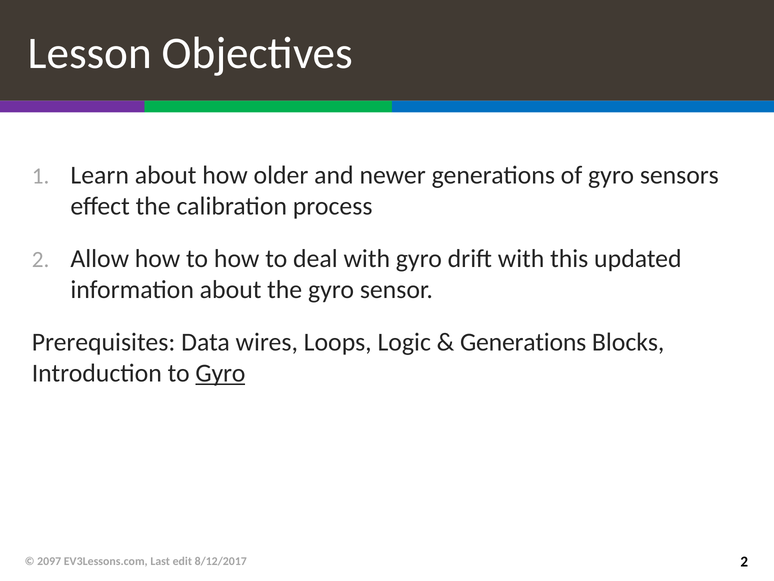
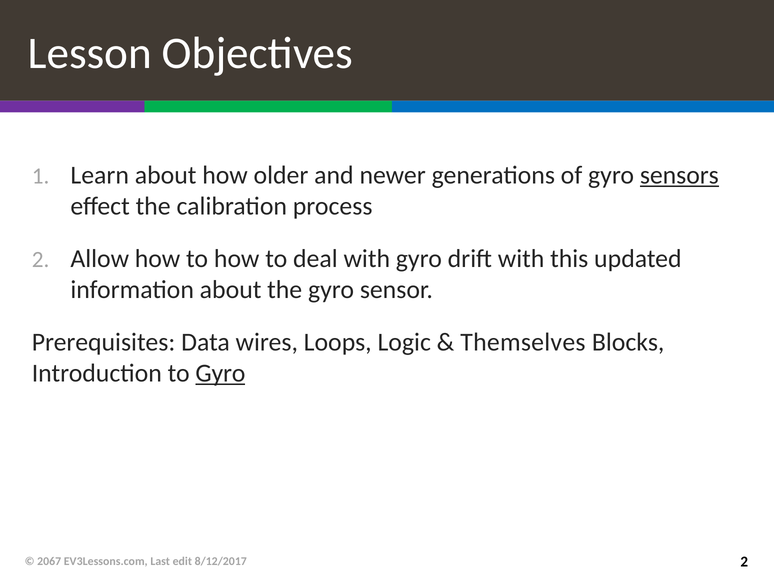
sensors underline: none -> present (679, 175)
Generations: Generations -> Themselves (523, 342)
2097: 2097 -> 2067 (49, 561)
